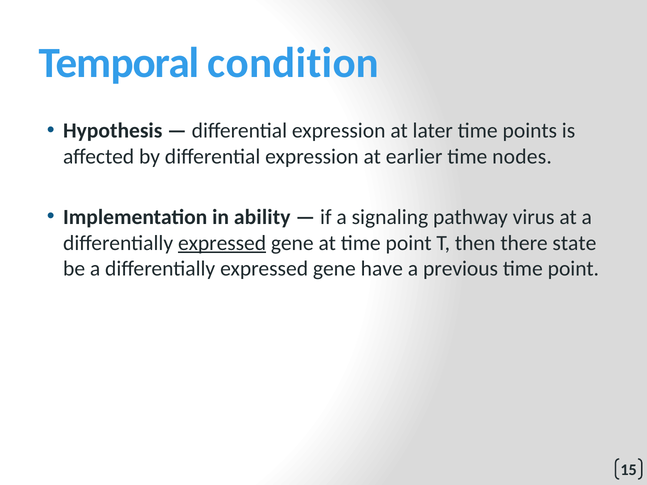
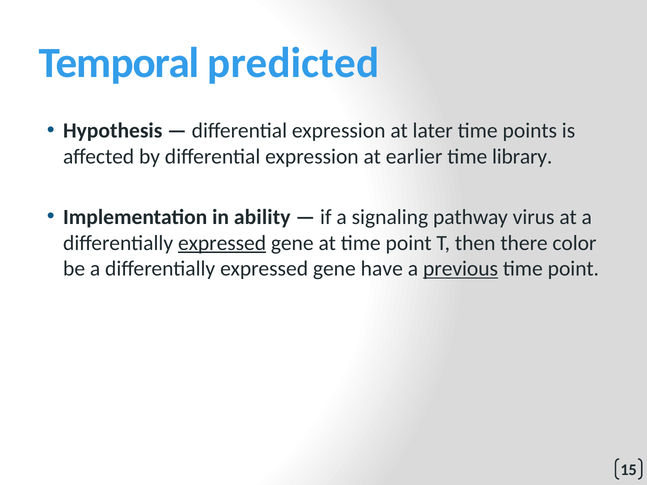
condition: condition -> predicted (293, 63)
nodes: nodes -> library (522, 157)
state: state -> color (574, 243)
previous underline: none -> present (461, 269)
